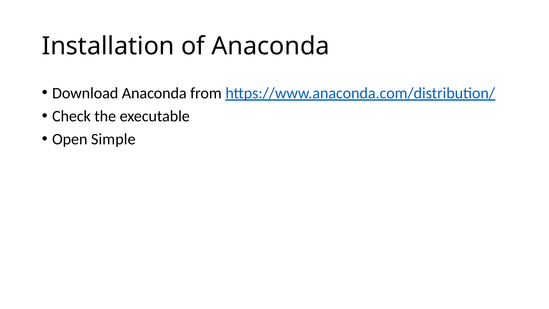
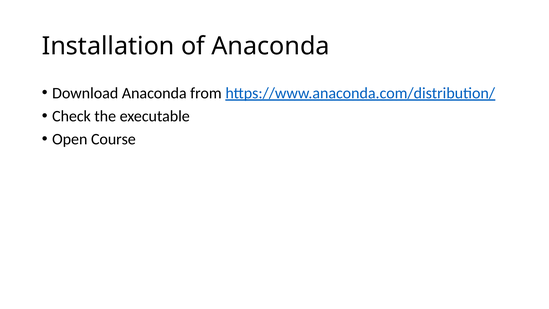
Simple: Simple -> Course (113, 139)
